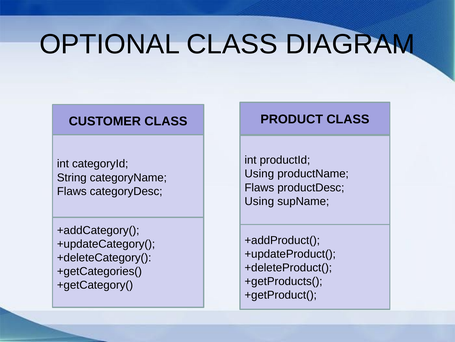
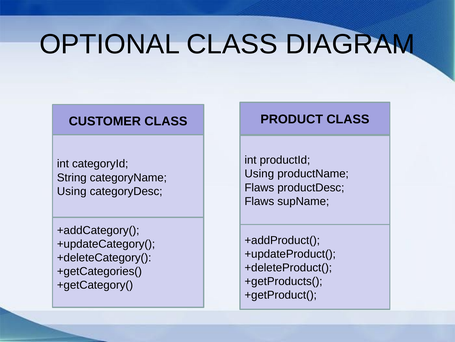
Flaws: Flaws -> Using (72, 191)
Using: Using -> Flaws (259, 201)
